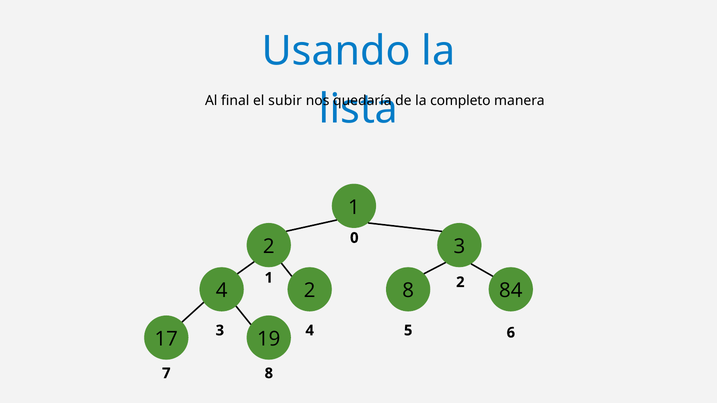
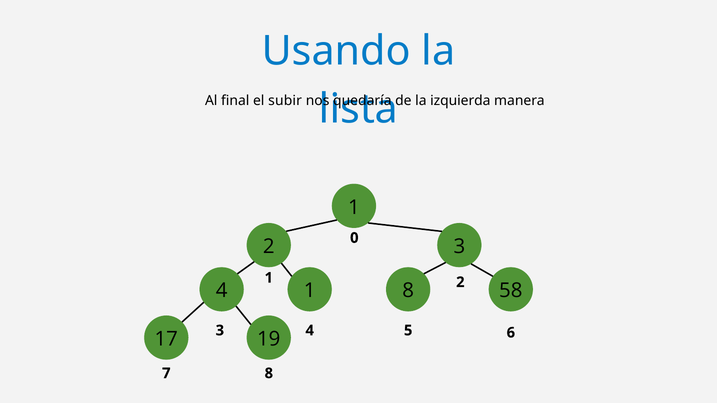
completo: completo -> izquierda (460, 101)
4 2: 2 -> 1 (310, 291)
84: 84 -> 58 (511, 291)
